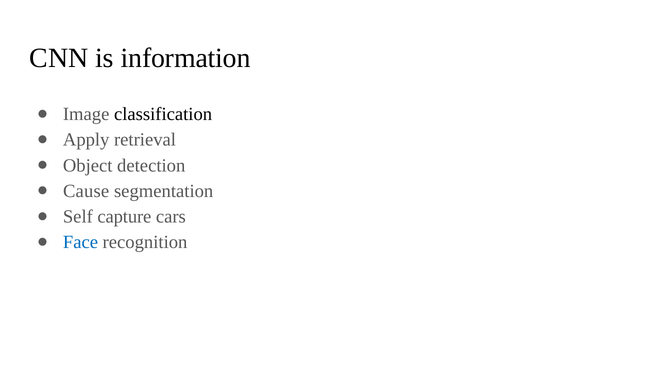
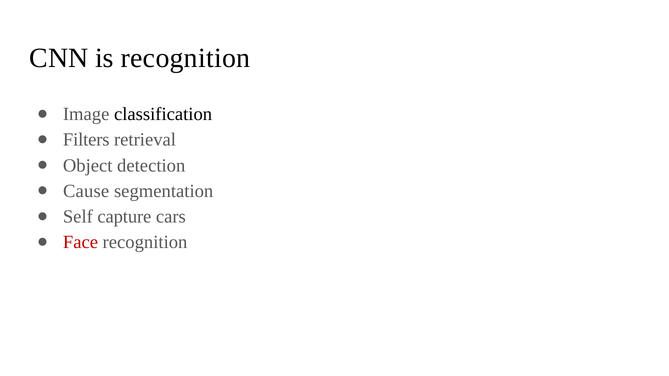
is information: information -> recognition (185, 58)
Apply: Apply -> Filters (86, 140)
Face colour: blue -> red (80, 243)
